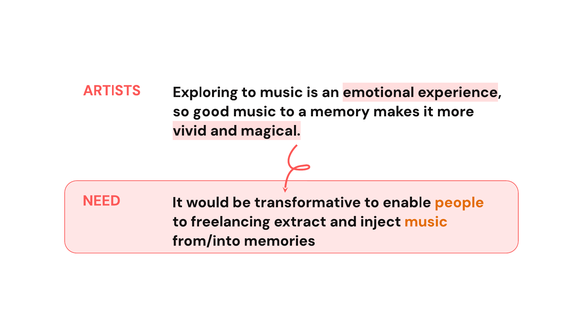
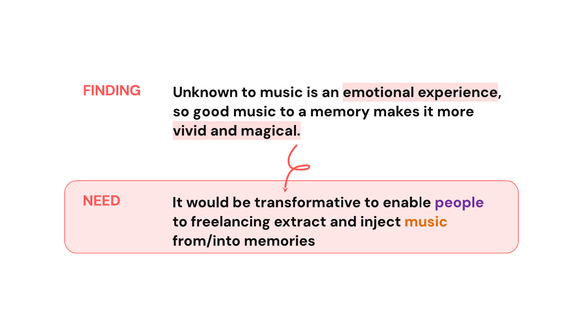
ARTISTS: ARTISTS -> FINDING (112, 90)
Exploring: Exploring -> Unknown (205, 92)
people colour: orange -> purple (459, 202)
